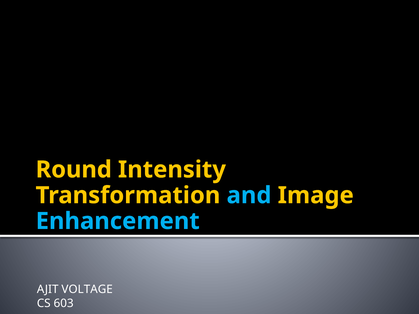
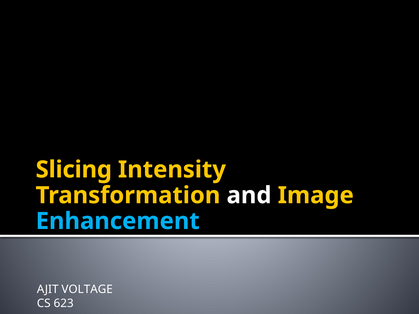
Round: Round -> Slicing (74, 170)
and colour: light blue -> white (249, 196)
603: 603 -> 623 (64, 303)
